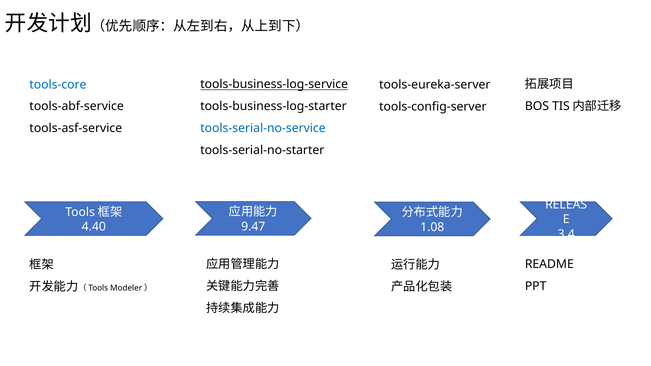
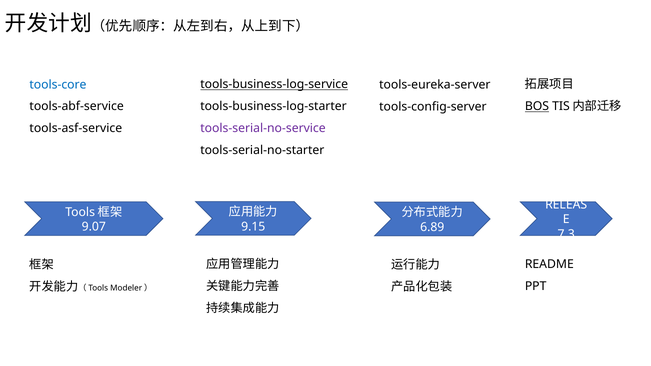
BOS underline: none -> present (537, 106)
tools-serial-no-service colour: blue -> purple (263, 128)
9.47: 9.47 -> 9.15 (253, 227)
4.40: 4.40 -> 9.07 (94, 227)
1.08: 1.08 -> 6.89 (432, 227)
3.4: 3.4 -> 7.3 (566, 234)
